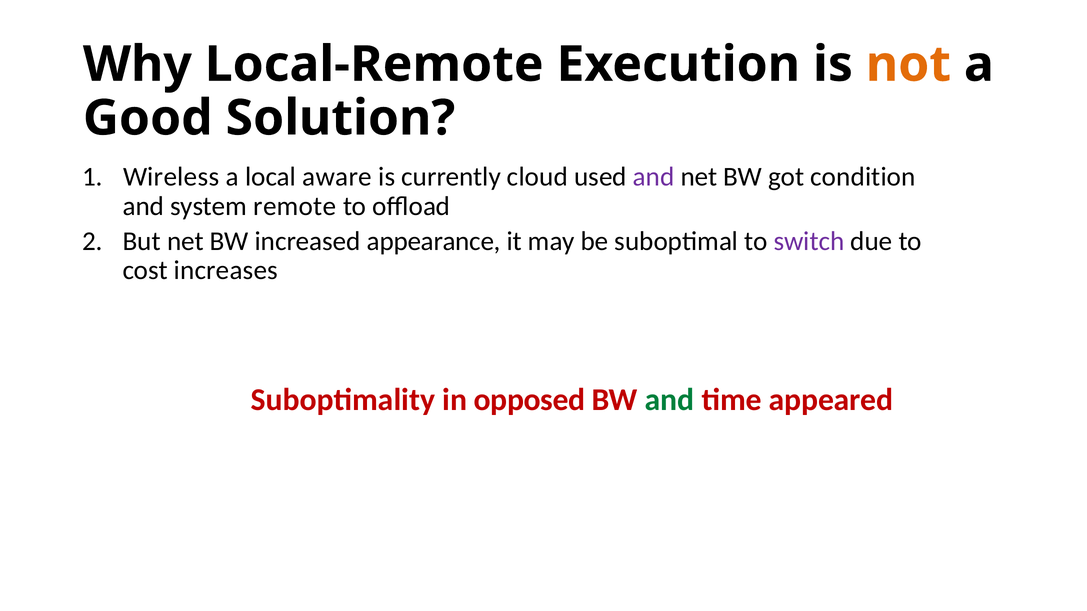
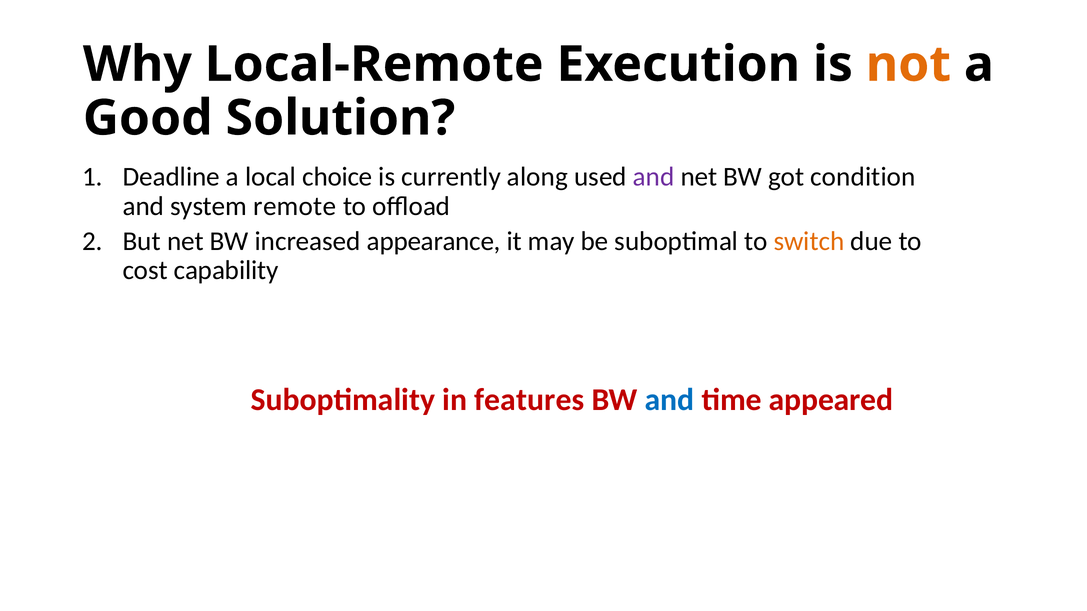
Wireless: Wireless -> Deadline (171, 177)
aware: aware -> choice (337, 177)
cloud: cloud -> along (537, 177)
switch colour: purple -> orange (809, 241)
increases: increases -> capability (226, 271)
opposed: opposed -> features (529, 400)
and colour: green -> blue (670, 400)
